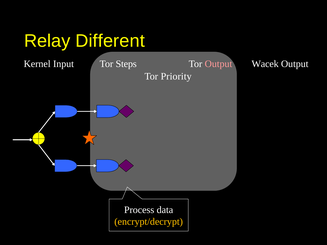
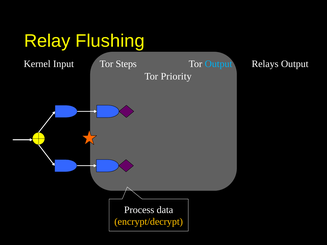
Different: Different -> Flushing (110, 41)
Output colour: pink -> light blue (218, 64)
Wacek: Wacek -> Relays (265, 64)
